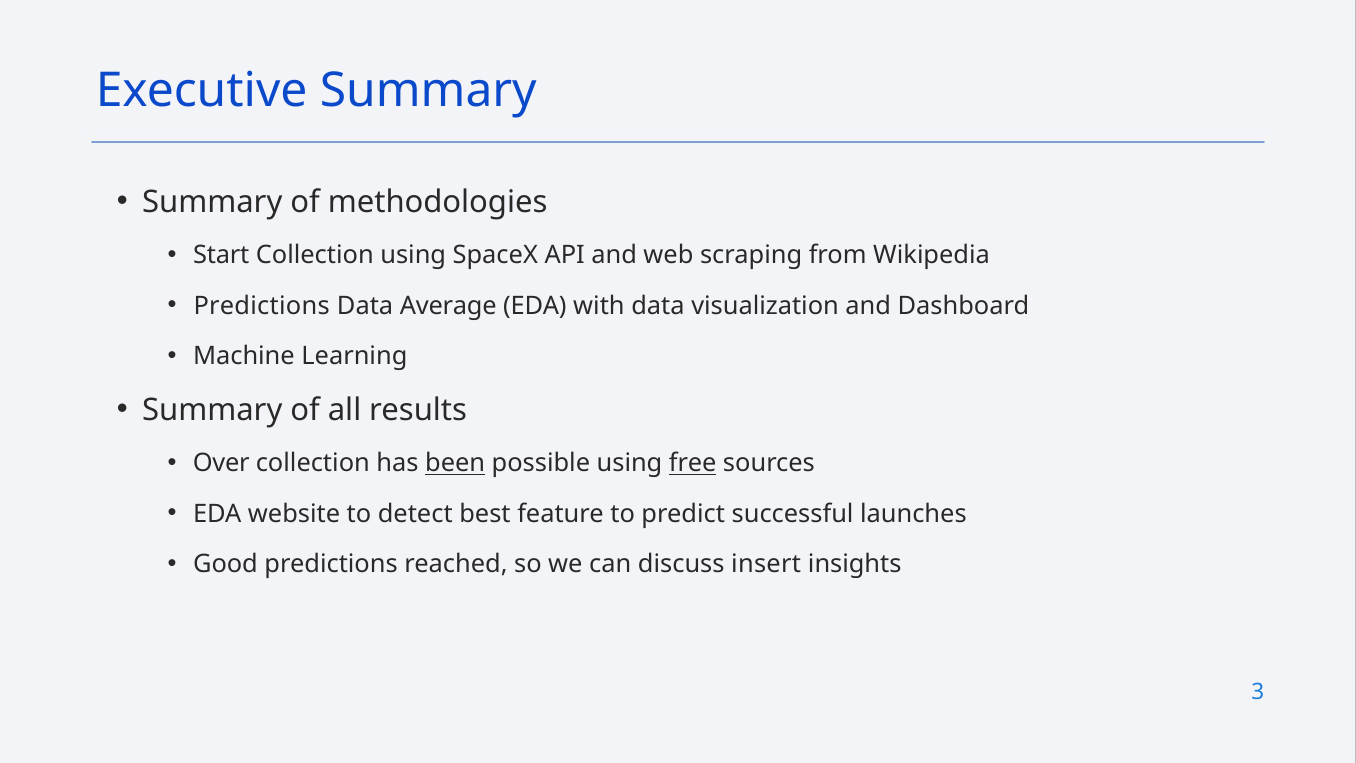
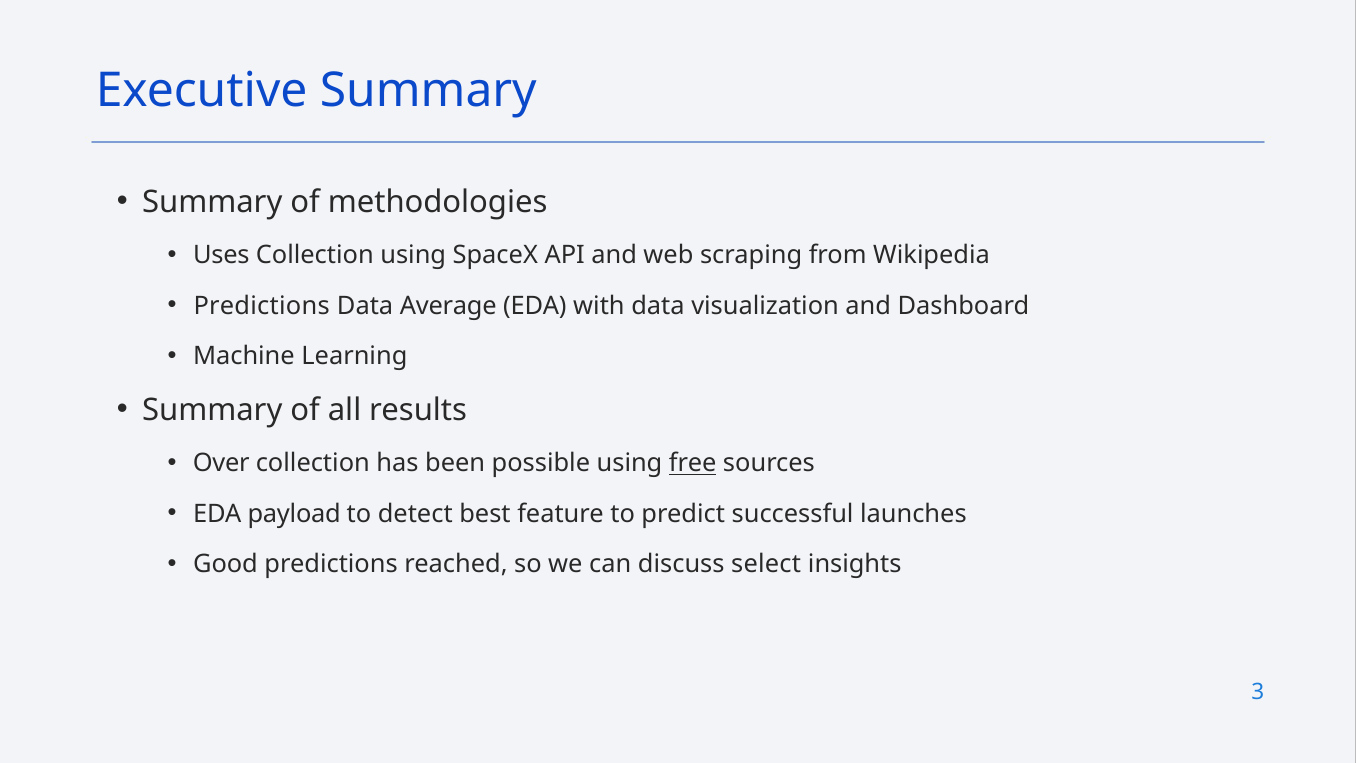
Start: Start -> Uses (221, 255)
been underline: present -> none (455, 463)
website: website -> payload (294, 514)
insert: insert -> select (766, 564)
